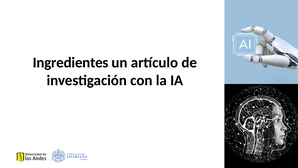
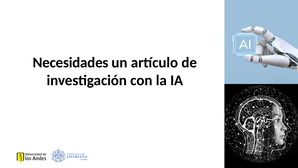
Ingredientes: Ingredientes -> Necesidades (71, 62)
